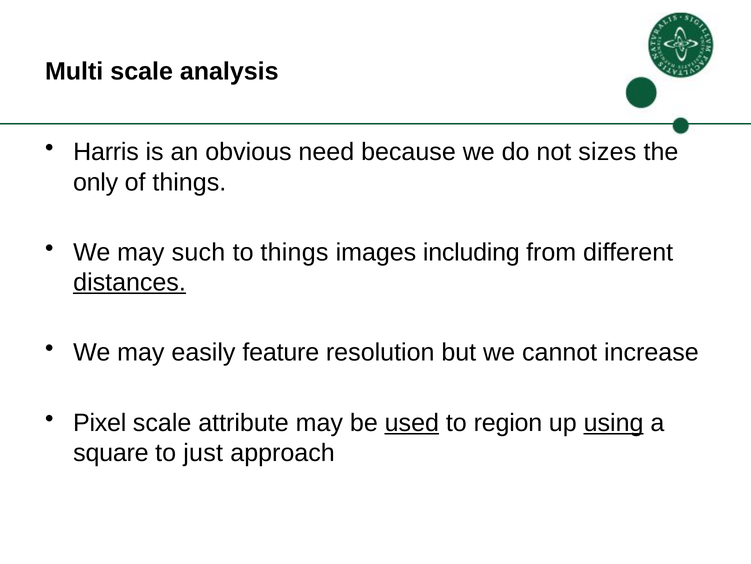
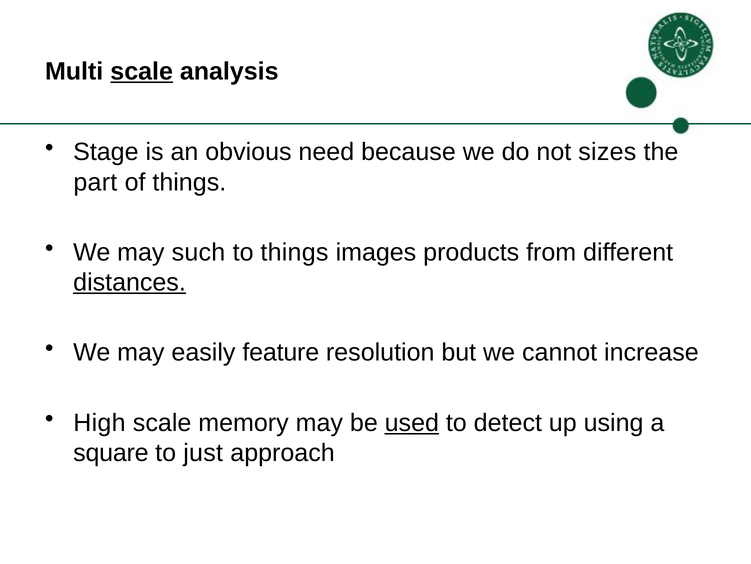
scale underline: none -> present (142, 71)
Harris: Harris -> Stage (106, 152)
only: only -> part (95, 182)
including: including -> products (471, 252)
Pixel: Pixel -> High (99, 422)
attribute: attribute -> memory (244, 422)
region: region -> detect (508, 422)
using underline: present -> none (614, 422)
